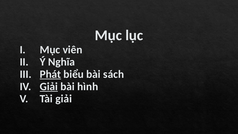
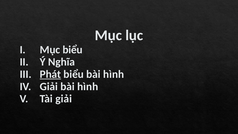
Mục viên: viên -> biểu (73, 50)
biểu bài sách: sách -> hình (114, 74)
Giải underline: present -> none (49, 86)
